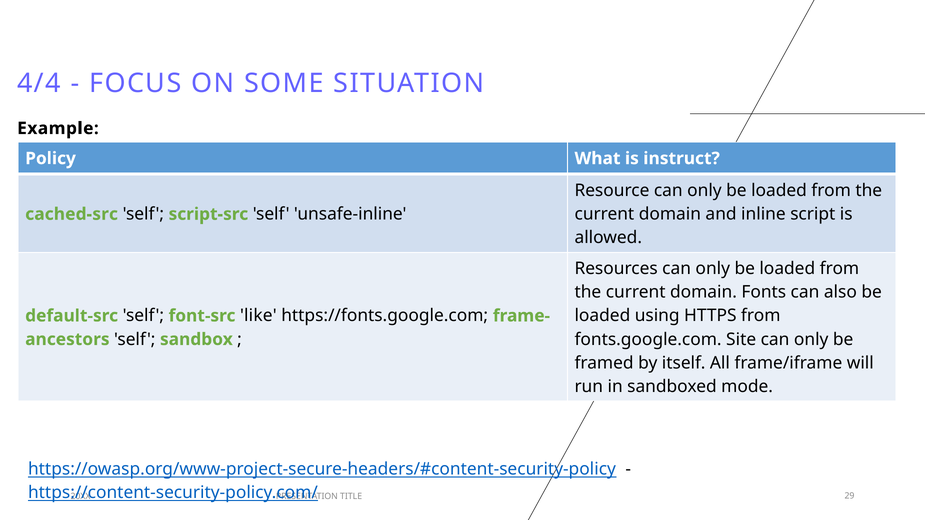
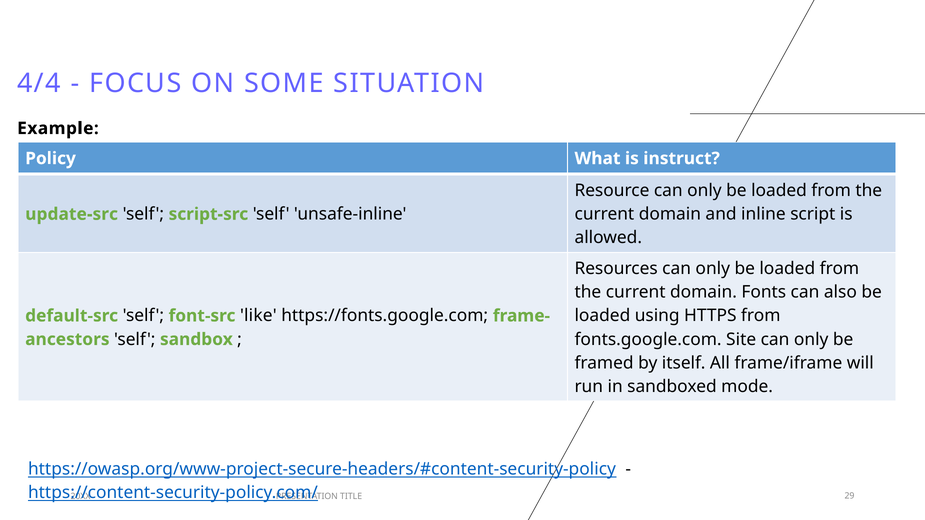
cached-src: cached-src -> update-src (72, 214)
